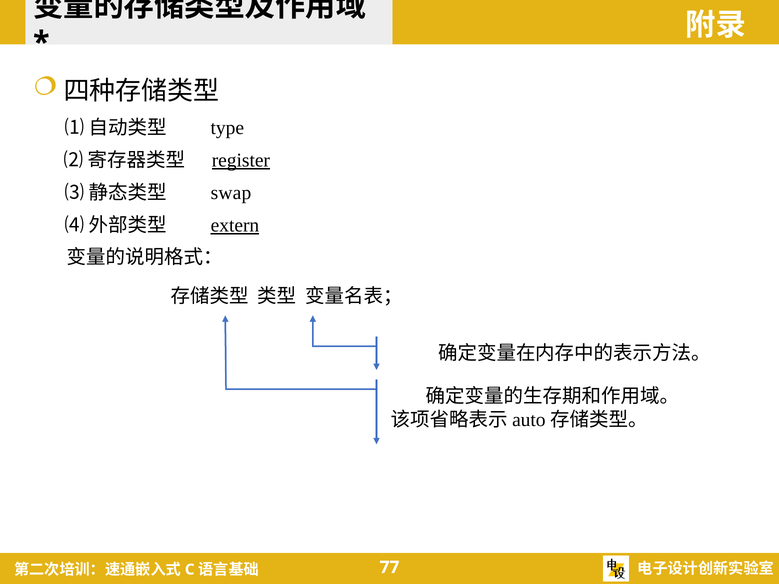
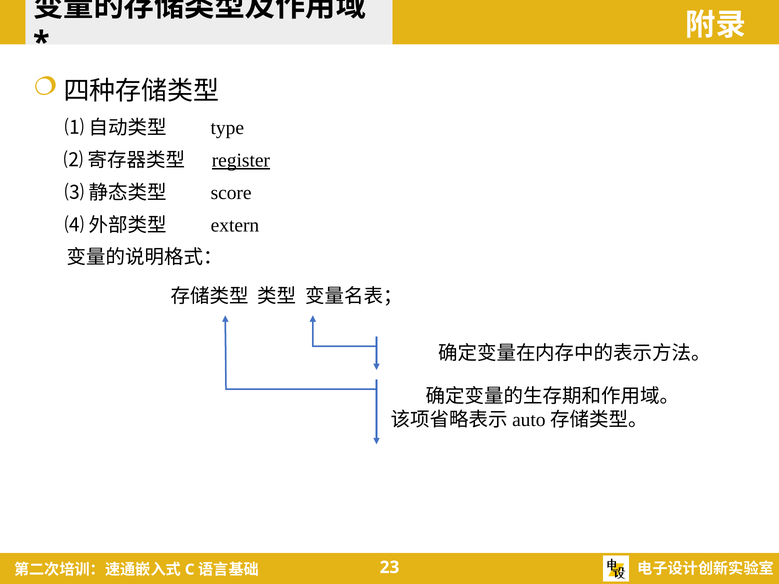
swap: swap -> score (231, 193)
extern underline: present -> none (235, 225)
77: 77 -> 23 (390, 568)
